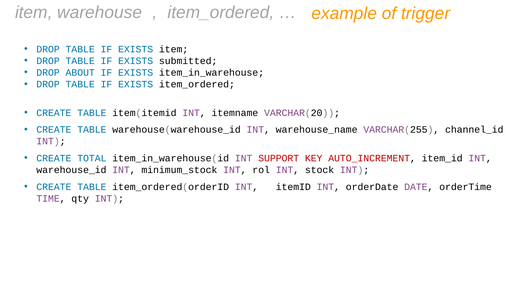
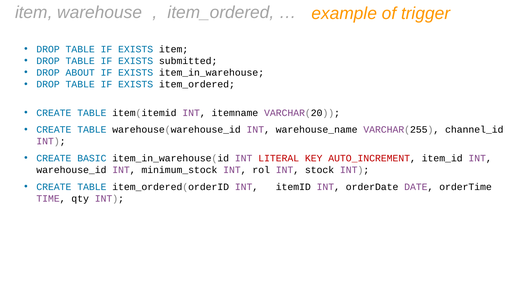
TOTAL: TOTAL -> BASIC (92, 158)
SUPPORT: SUPPORT -> LITERAL (279, 158)
